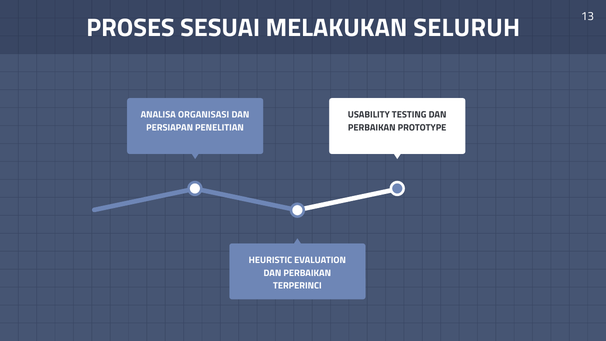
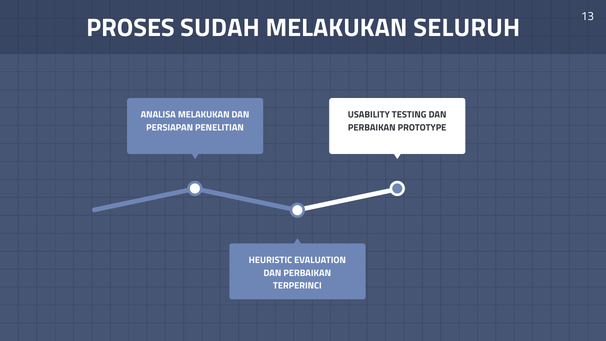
SESUAI: SESUAI -> SUDAH (220, 28)
ANALISA ORGANISASI: ORGANISASI -> MELAKUKAN (204, 115)
